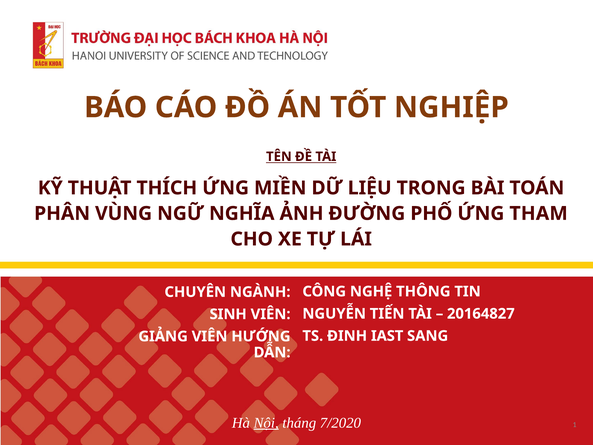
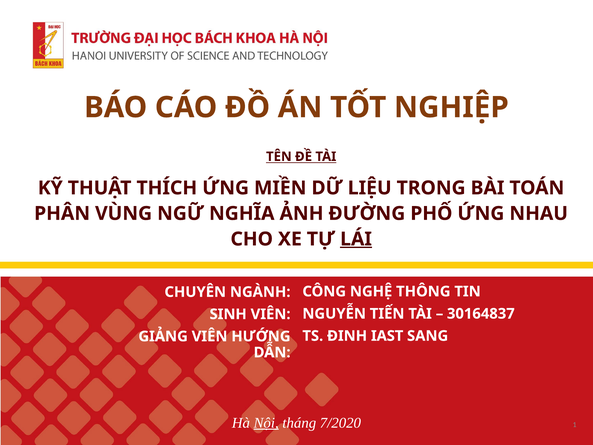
THAM: THAM -> NHAU (539, 213)
LÁI underline: none -> present (356, 239)
20164827: 20164827 -> 30164837 (481, 314)
